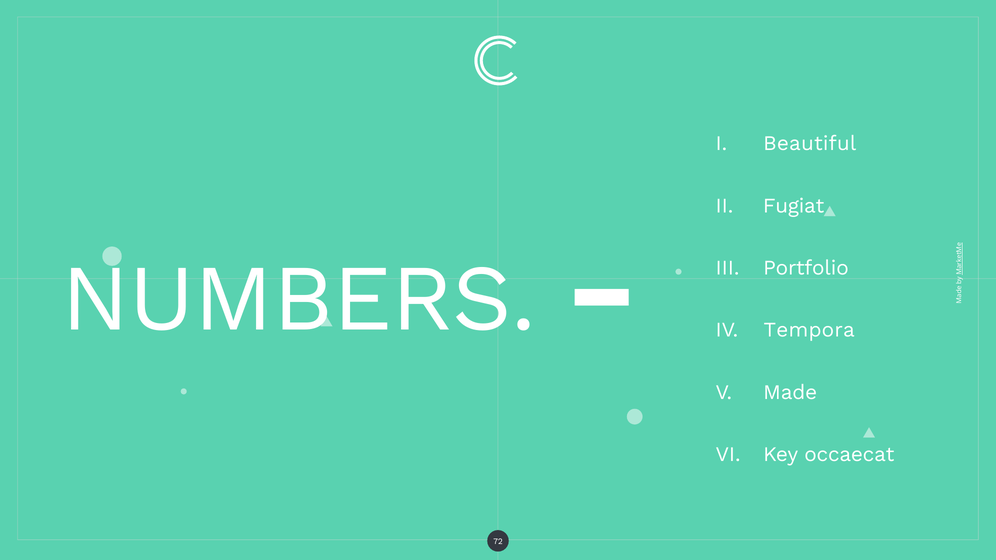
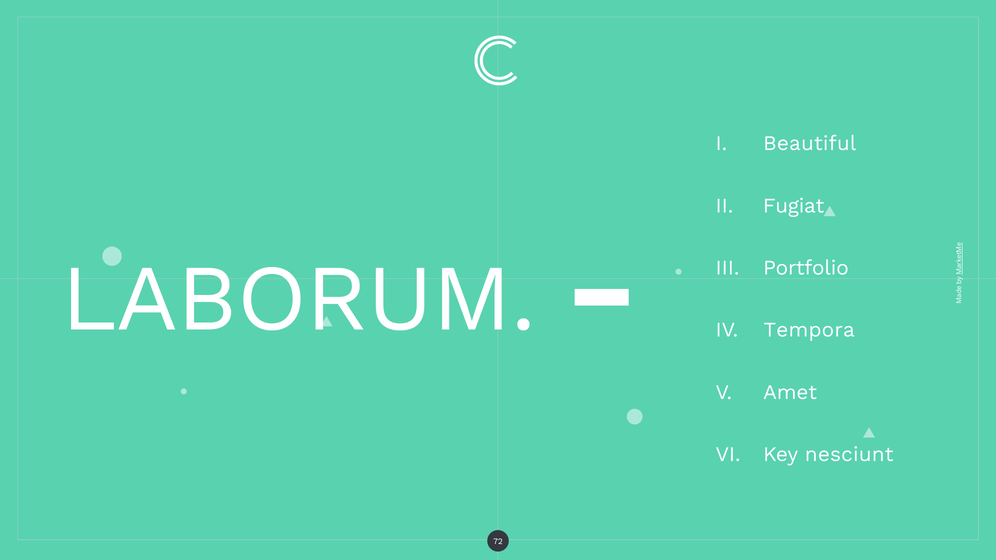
NUMBERS: NUMBERS -> LABORUM (299, 299)
Made: Made -> Amet (790, 393)
occaecat: occaecat -> nesciunt (849, 455)
